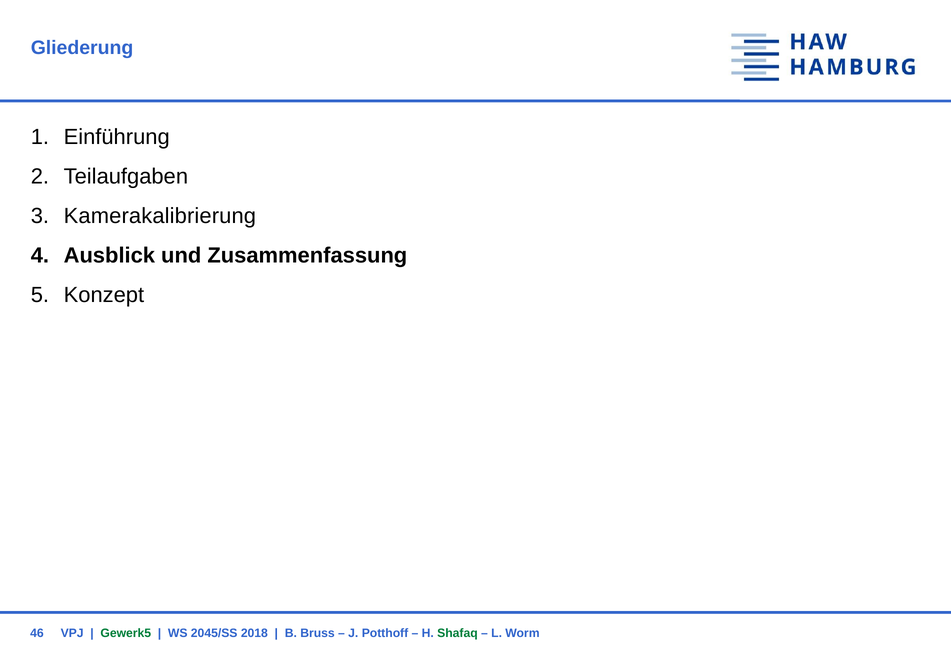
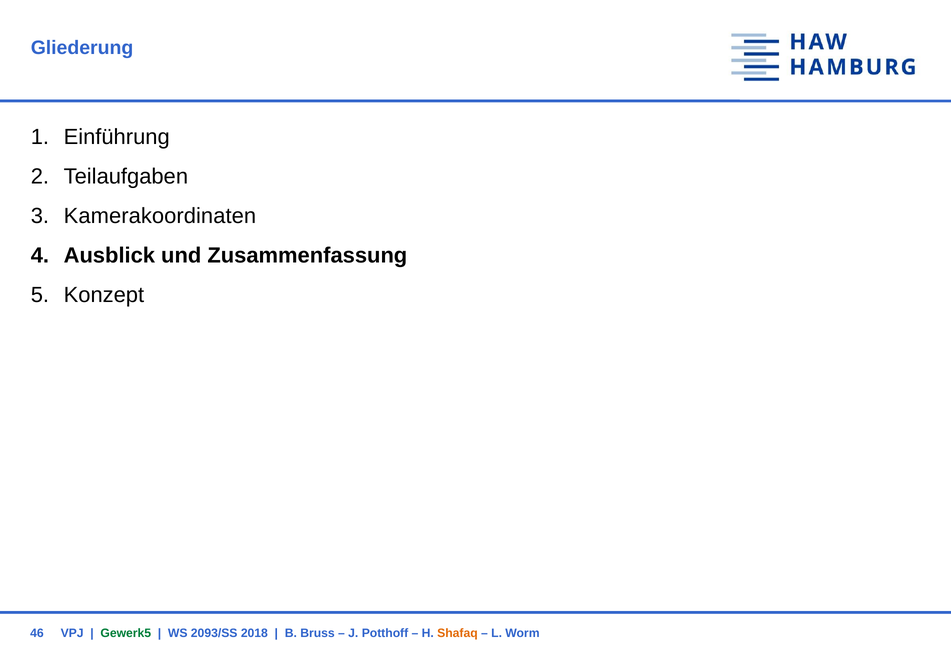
Kamerakalibrierung: Kamerakalibrierung -> Kamerakoordinaten (160, 216)
2045/SS: 2045/SS -> 2093/SS (214, 634)
Shafaq colour: green -> orange (457, 634)
